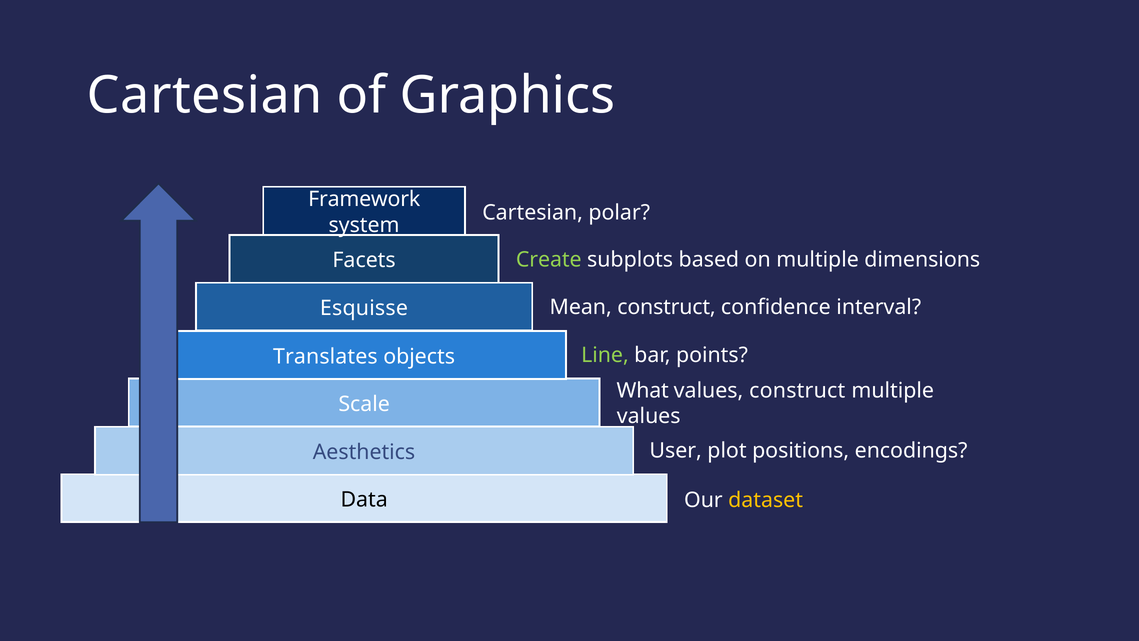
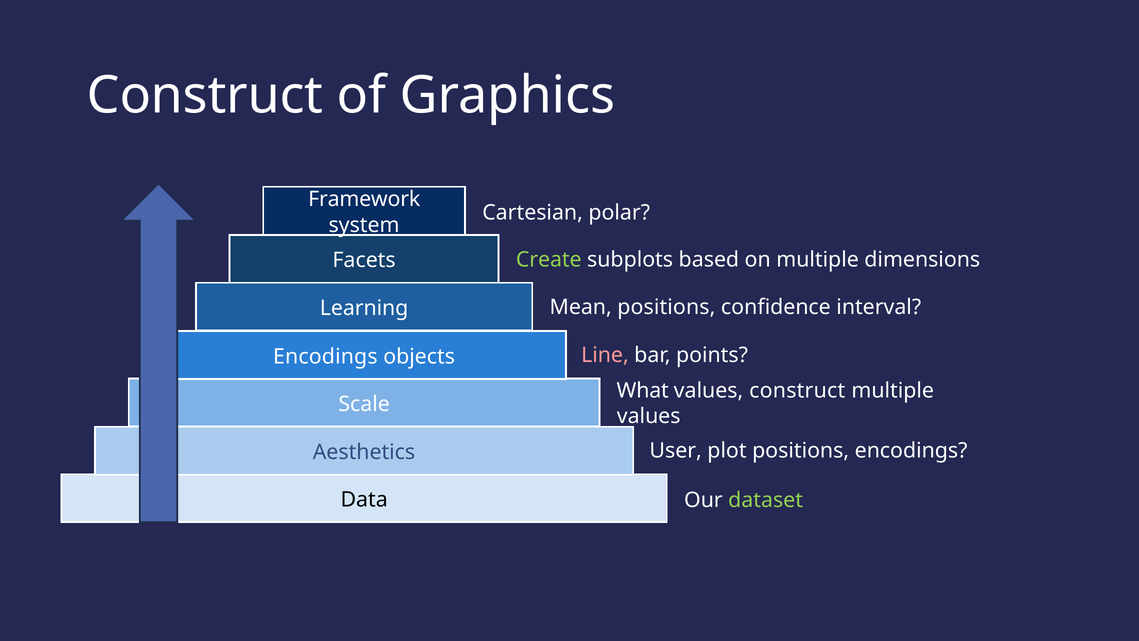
Cartesian: Cartesian -> Construct (205, 96)
Mean construct: construct -> positions (666, 307)
Esquisse: Esquisse -> Learning (364, 308)
Line colour: light green -> pink (605, 355)
Translates: Translates -> Encodings (325, 356)
dataset colour: yellow -> light green (766, 500)
